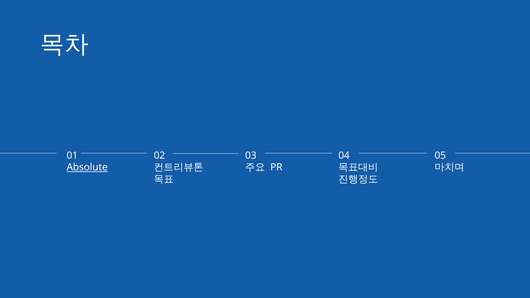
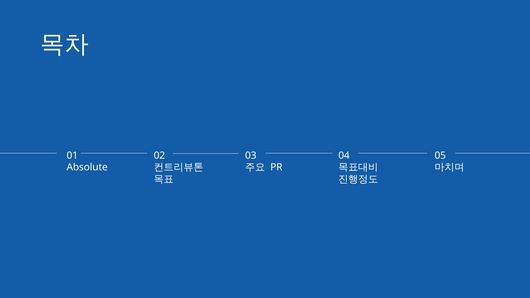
Absolute underline: present -> none (87, 167)
